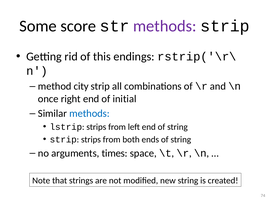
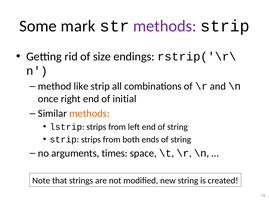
score: score -> mark (78, 26)
this: this -> size (102, 56)
city: city -> like (81, 86)
methods colour: blue -> orange (89, 113)
